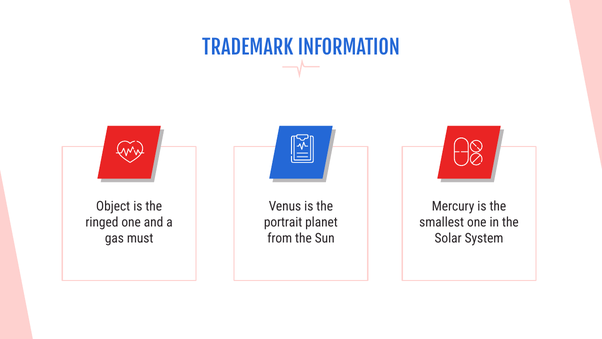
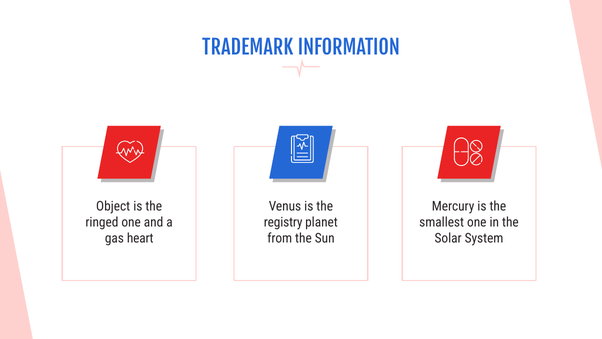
portrait: portrait -> registry (283, 222)
must: must -> heart (140, 238)
